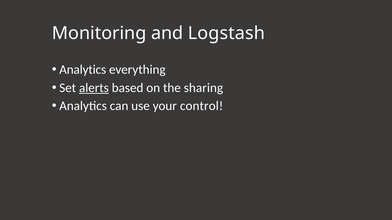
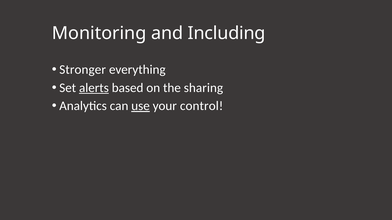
Logstash: Logstash -> Including (227, 33)
Analytics: Analytics -> Stronger (83, 70)
use underline: none -> present (141, 106)
